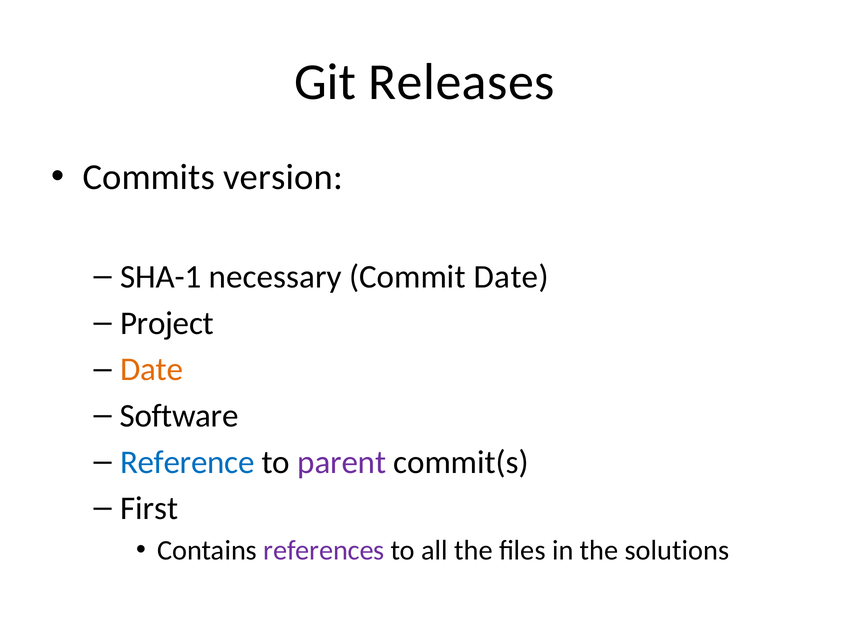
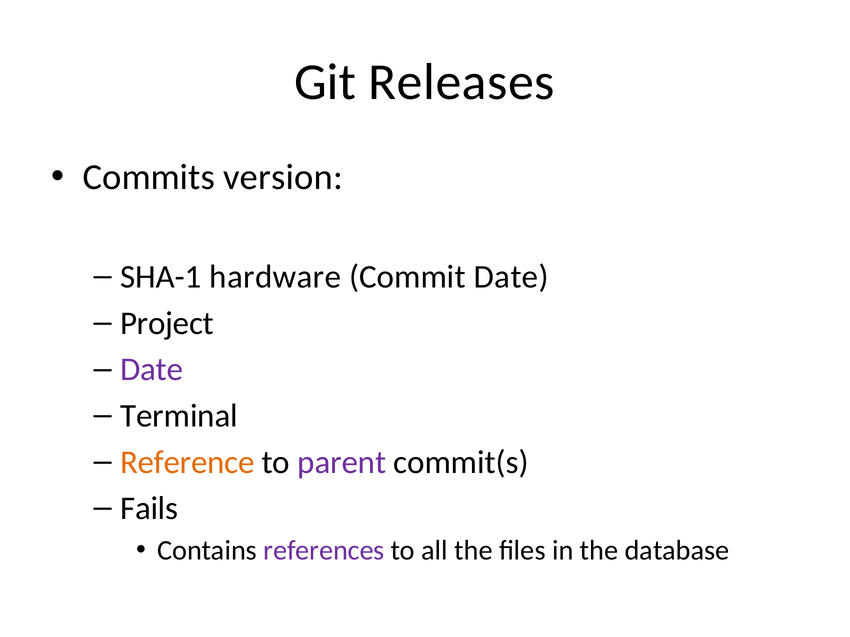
necessary: necessary -> hardware (275, 277)
Date colour: orange -> purple (152, 370)
Software: Software -> Terminal (179, 416)
Reference colour: blue -> orange (187, 462)
First: First -> Fails (149, 509)
solutions: solutions -> database (677, 551)
